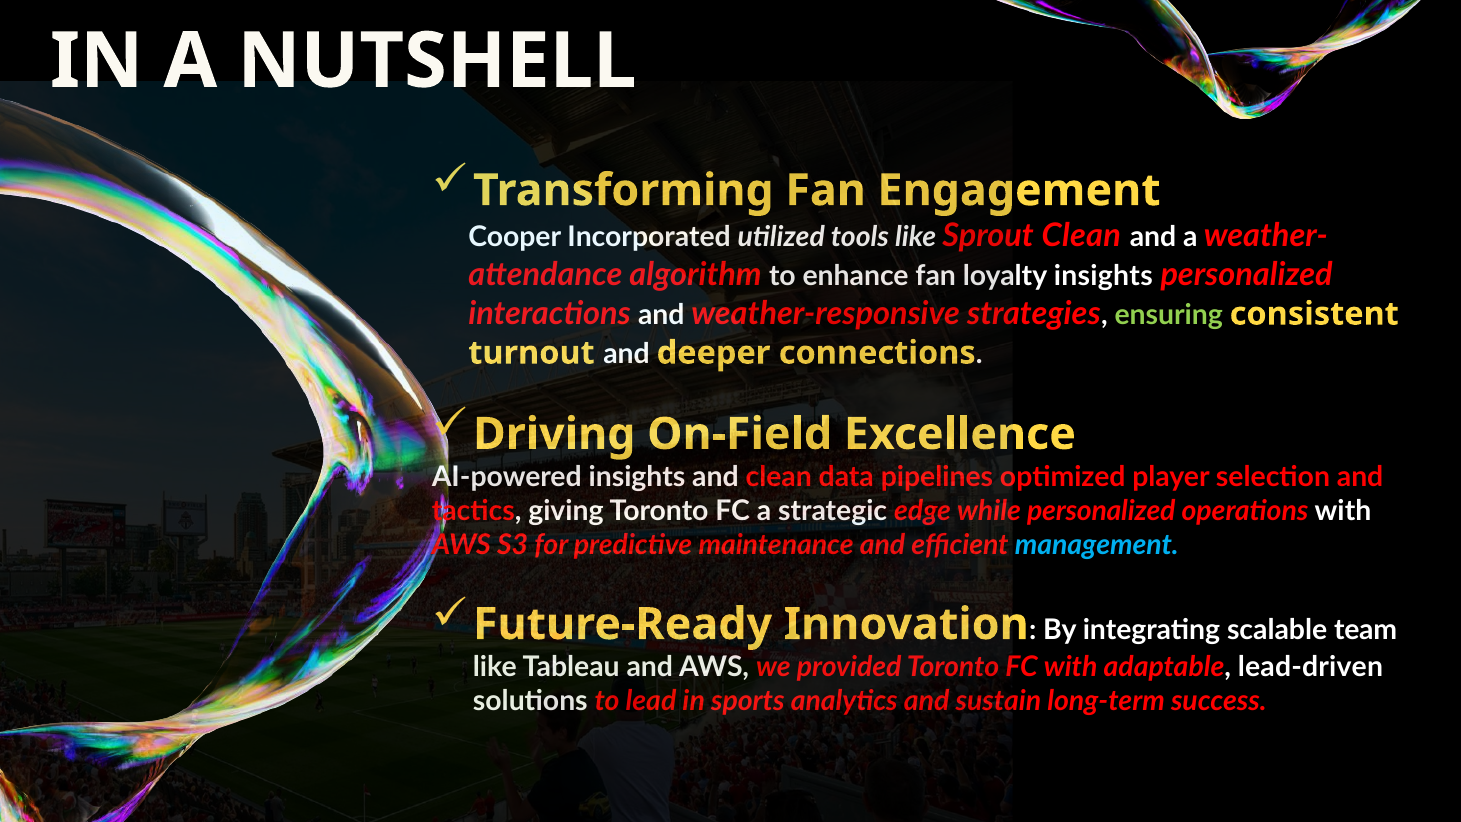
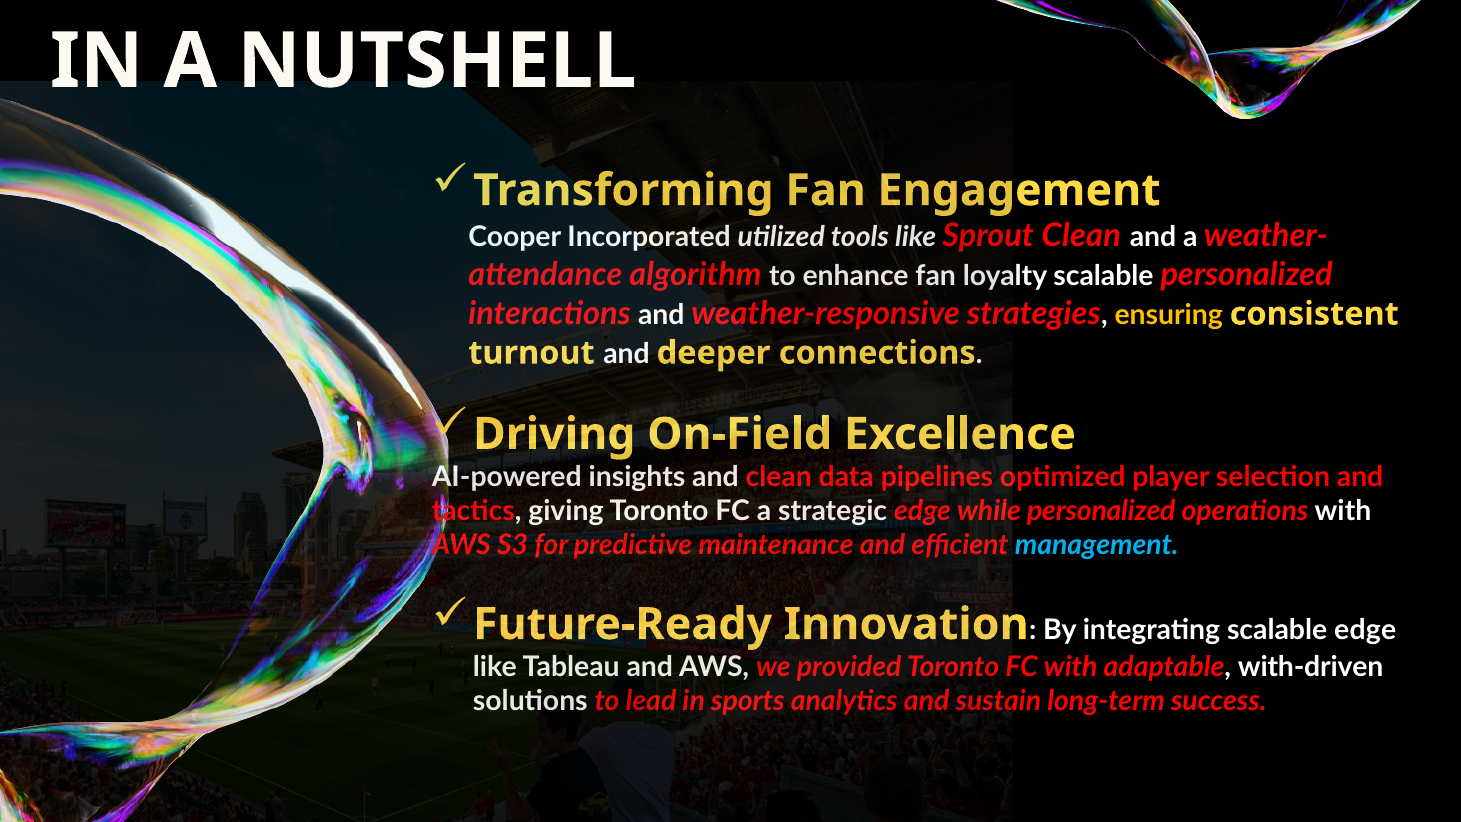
insights: insights -> scalable (1103, 276)
ensuring colour: light green -> yellow (1169, 315)
scalable team: team -> edge (1365, 630)
lead-driven: lead-driven -> with-driven (1311, 667)
